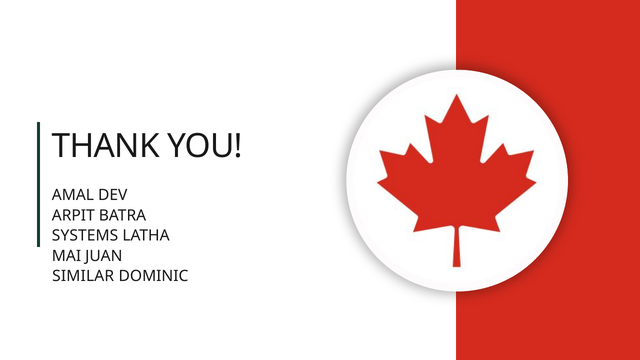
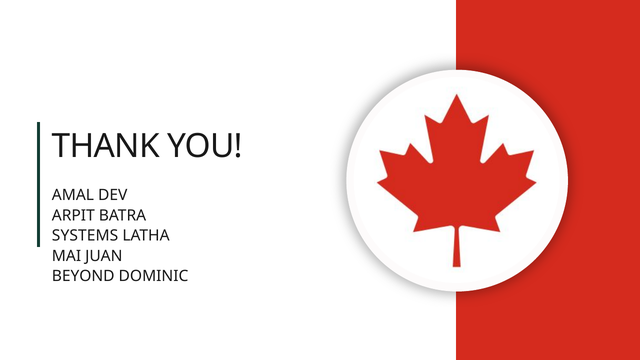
SIMILAR: SIMILAR -> BEYOND (83, 276)
